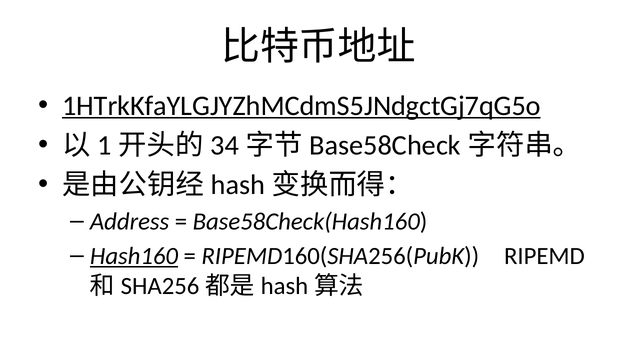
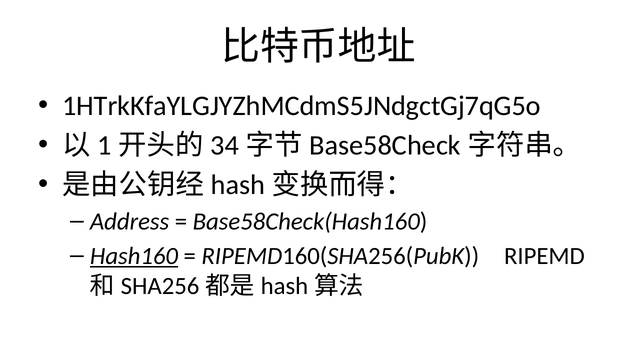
1HTrkKfaYLGJYZhMCdmS5JNdgctGj7qG5o underline: present -> none (301, 106)
